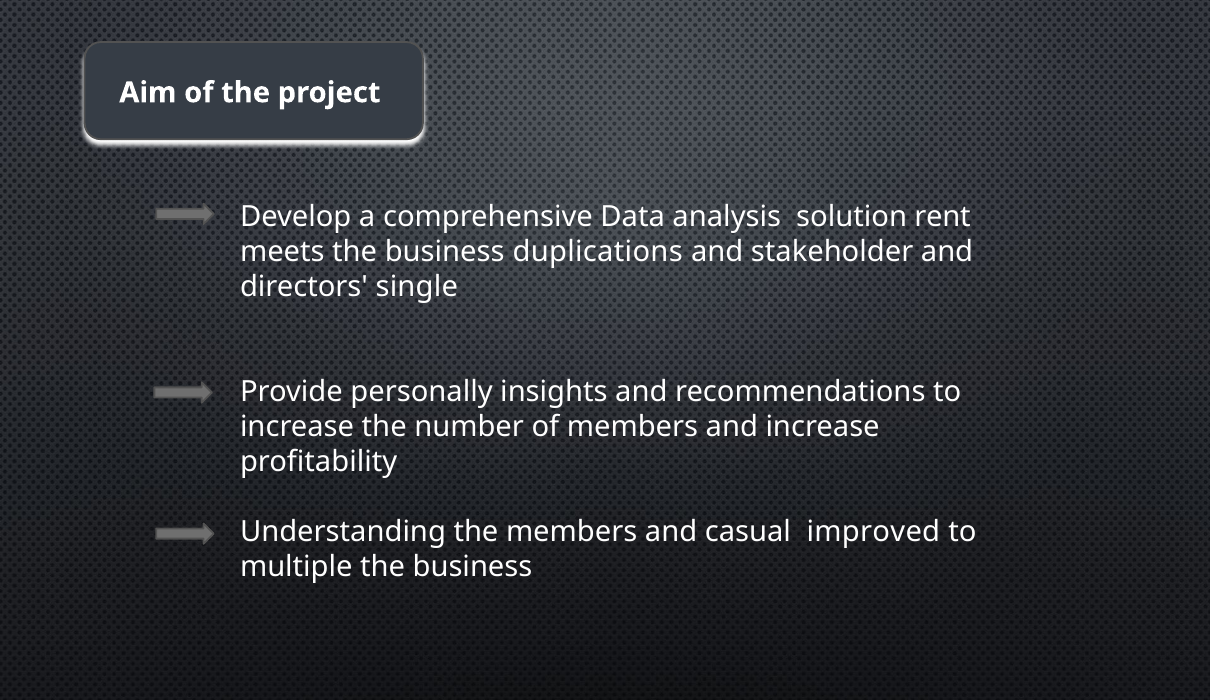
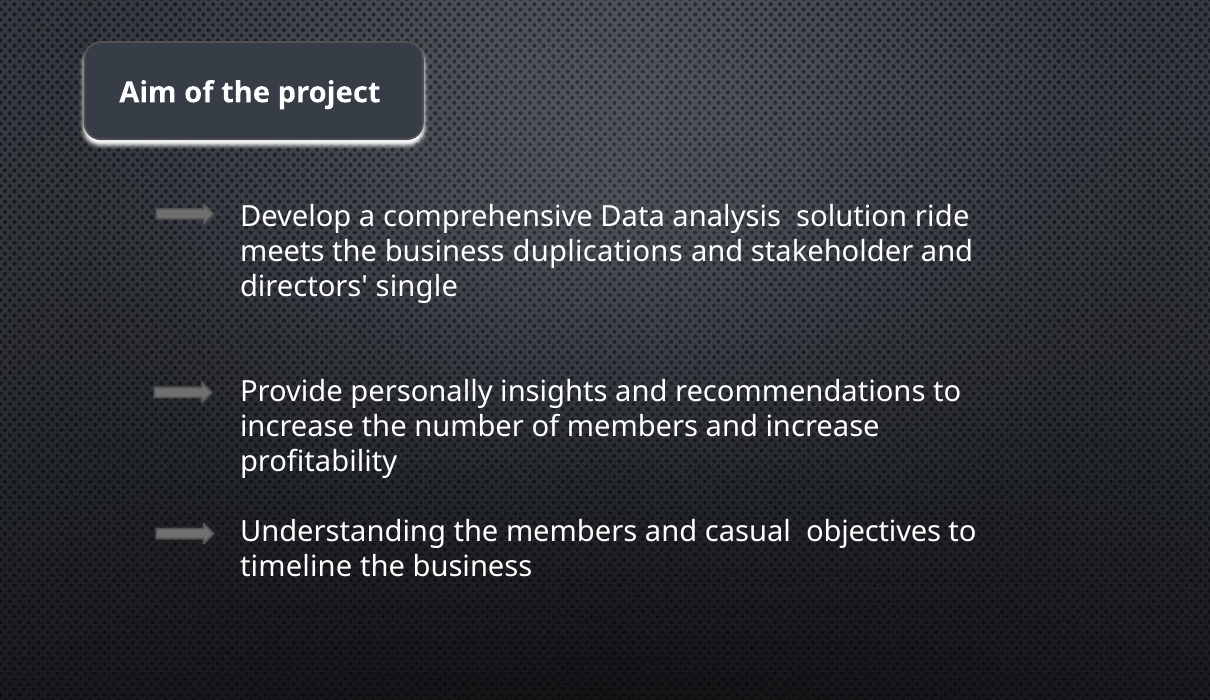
rent: rent -> ride (942, 217)
improved: improved -> objectives (874, 532)
multiple: multiple -> timeline (296, 567)
